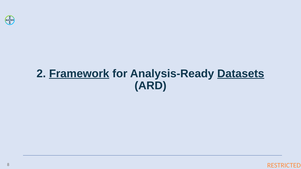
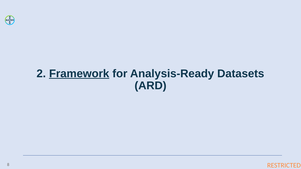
Datasets underline: present -> none (241, 74)
